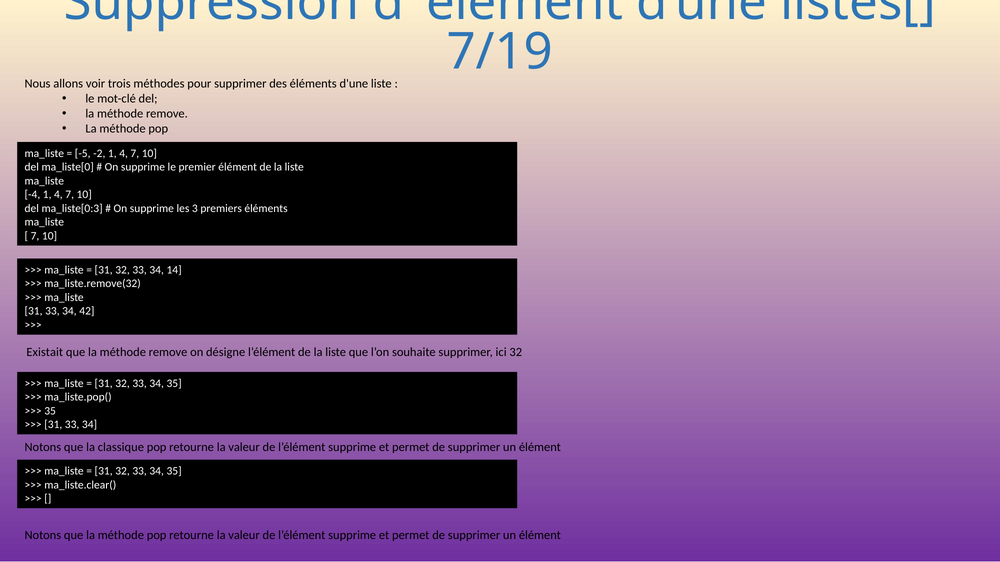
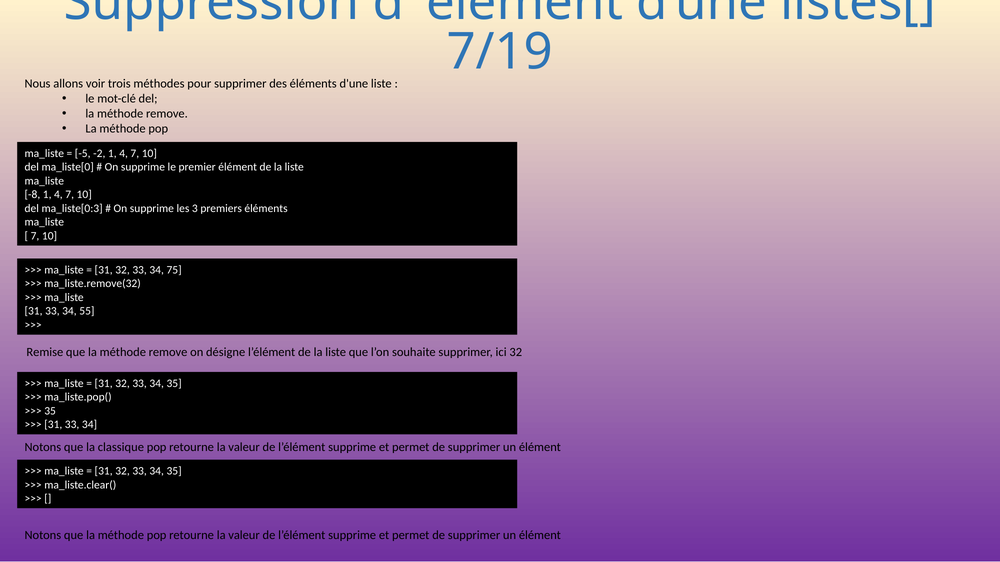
-4: -4 -> -8 (32, 195)
14: 14 -> 75 (174, 270)
42: 42 -> 55 (87, 311)
Existait: Existait -> Remise (45, 352)
